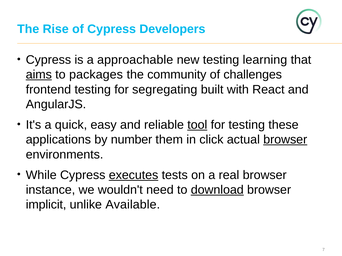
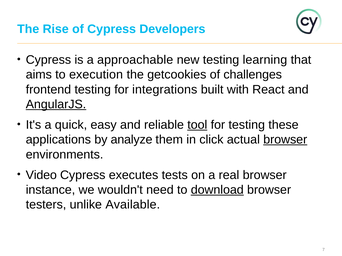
aims underline: present -> none (39, 75)
packages: packages -> execution (96, 75)
community: community -> getcookies (177, 75)
segregating: segregating -> integrations (165, 90)
AngularJS underline: none -> present (56, 105)
number: number -> analyze (132, 140)
While: While -> Video (41, 175)
executes underline: present -> none (134, 175)
implicit: implicit -> testers (46, 205)
